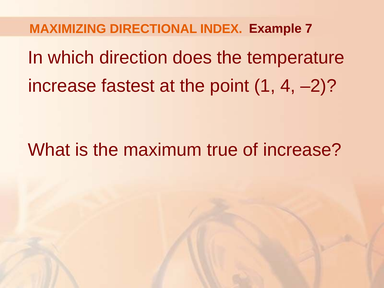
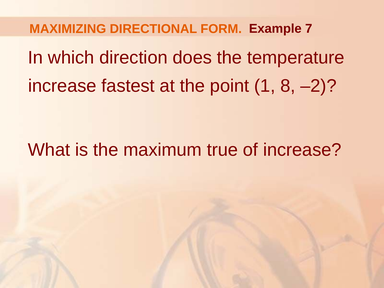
INDEX: INDEX -> FORM (221, 29)
4: 4 -> 8 (288, 86)
